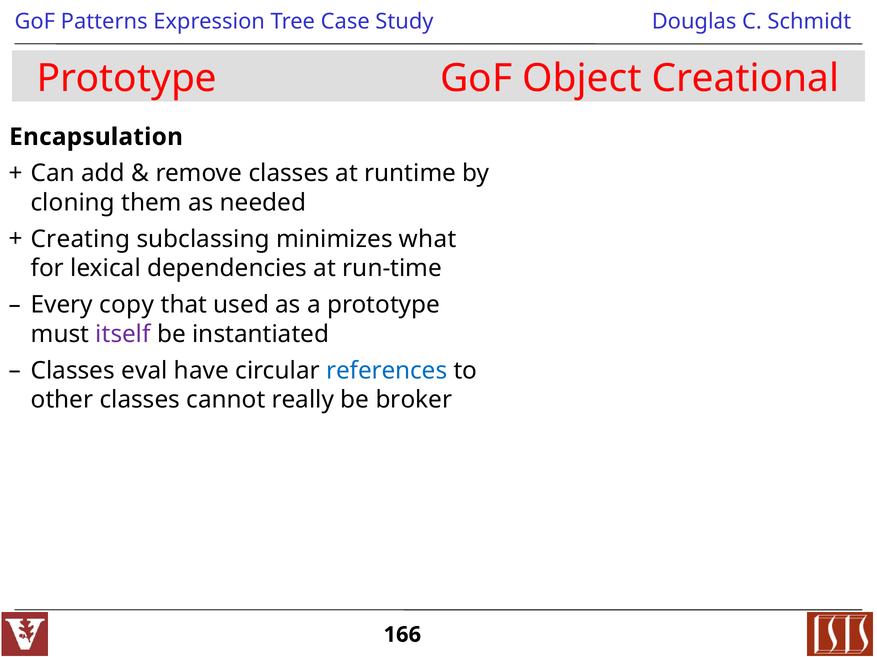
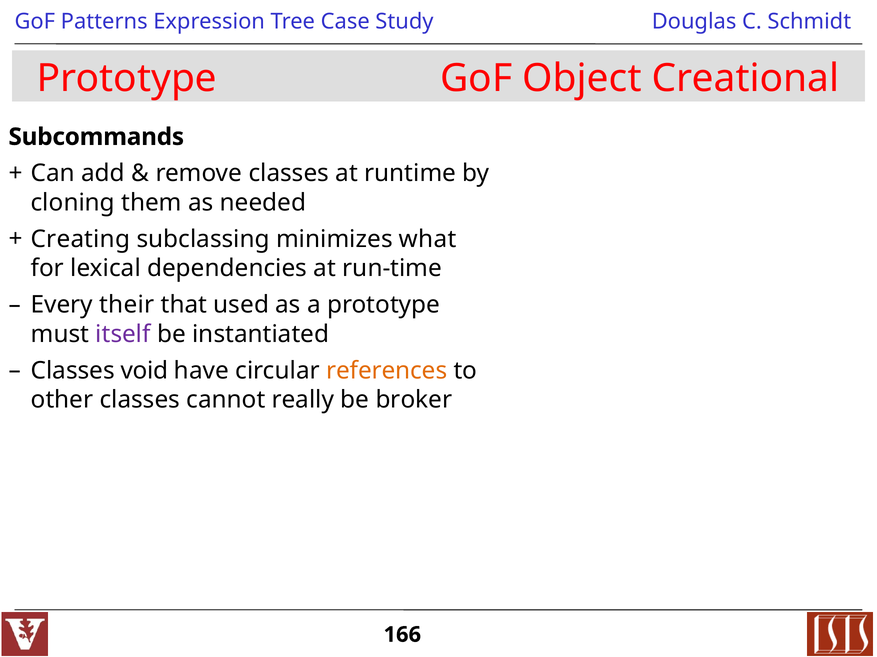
Encapsulation: Encapsulation -> Subcommands (96, 137)
copy: copy -> their (127, 305)
eval: eval -> void (145, 371)
references colour: blue -> orange (387, 371)
